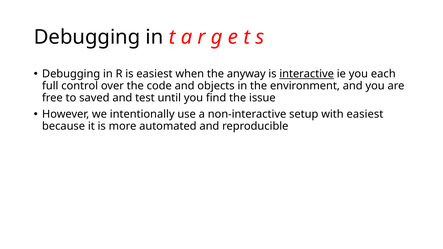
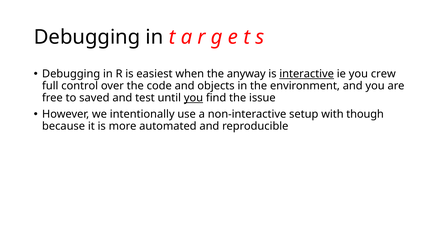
each: each -> crew (383, 74)
you underline: none -> present (193, 98)
with easiest: easiest -> though (365, 114)
